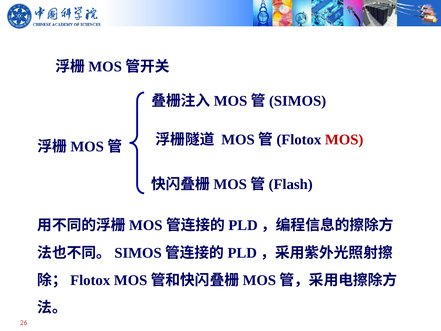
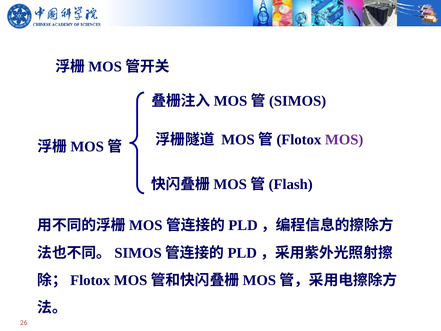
MOS colour: red -> purple (344, 140)
